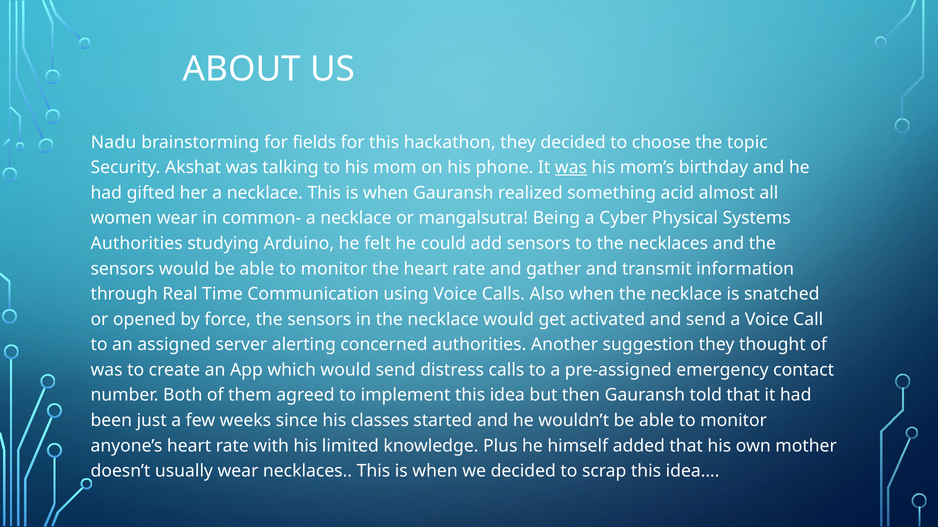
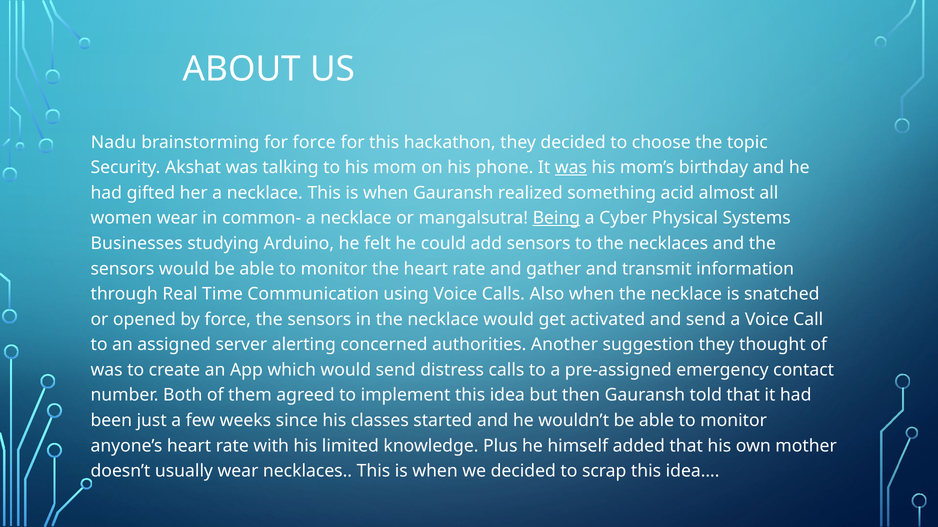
for fields: fields -> force (314, 142)
Being underline: none -> present (556, 218)
Authorities: Authorities -> Businesses (137, 244)
